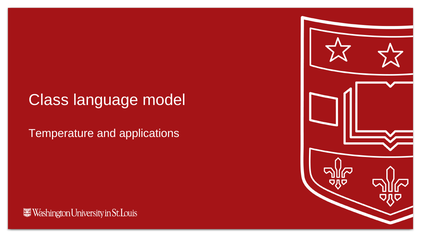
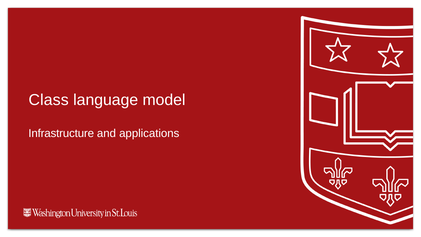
Temperature: Temperature -> Infrastructure (61, 133)
